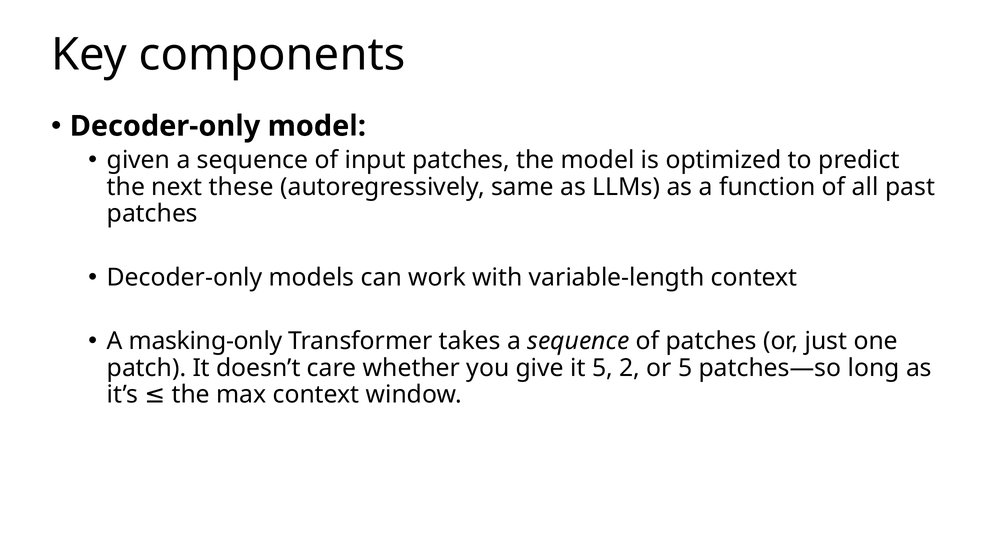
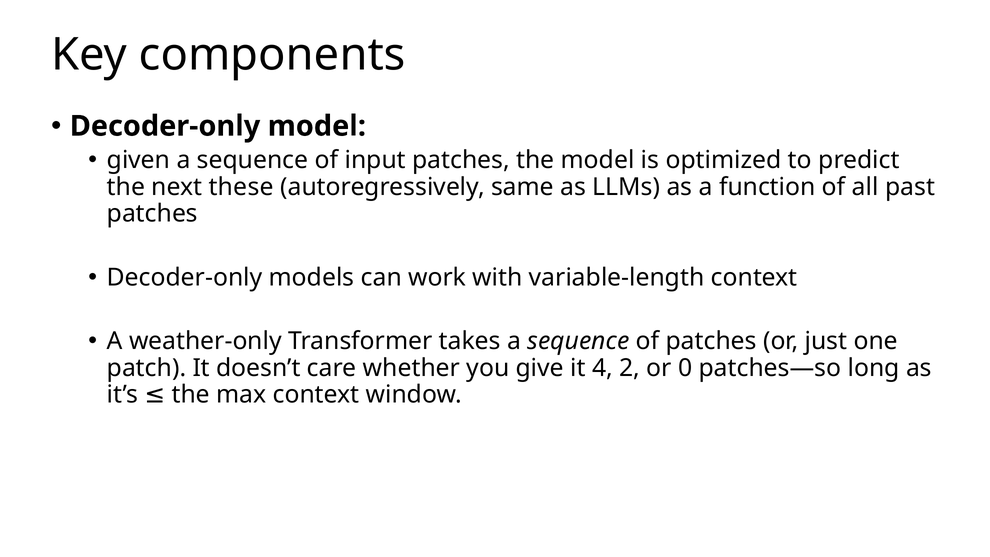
masking-only: masking-only -> weather-only (205, 341)
it 5: 5 -> 4 (602, 368)
or 5: 5 -> 0 (685, 368)
